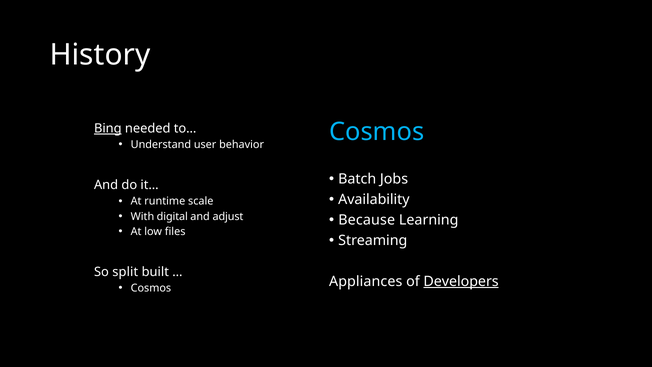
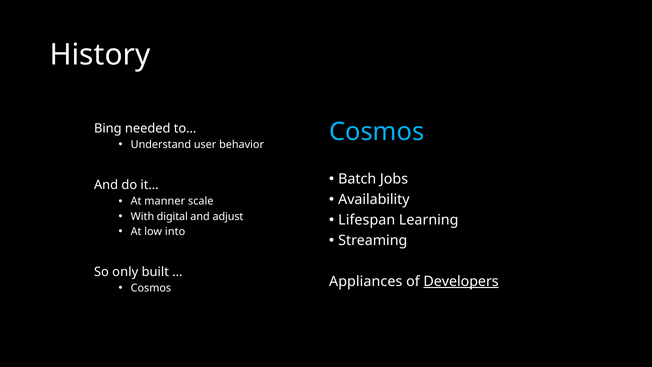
Bing underline: present -> none (108, 128)
runtime: runtime -> manner (165, 201)
Because: Because -> Lifespan (367, 220)
files: files -> into (175, 231)
split: split -> only (125, 272)
